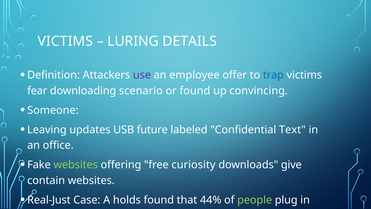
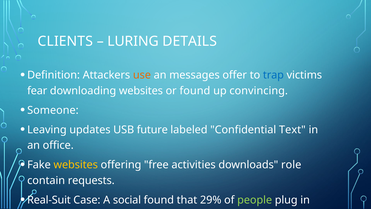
VICTIMS: VICTIMS -> CLIENTS (65, 41)
use colour: purple -> orange (142, 75)
employee: employee -> messages (194, 75)
downloading scenario: scenario -> websites (141, 91)
websites colour: light green -> yellow (76, 165)
curiosity: curiosity -> activities (194, 165)
give: give -> role (291, 165)
contain websites: websites -> requests (91, 180)
Real-Just: Real-Just -> Real-Suit (49, 200)
holds: holds -> social (127, 200)
44%: 44% -> 29% (211, 200)
